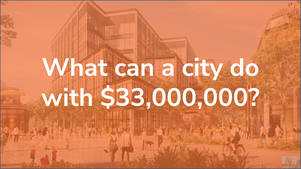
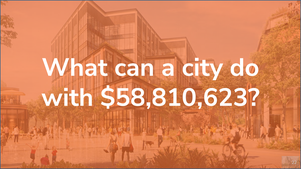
$33,000,000: $33,000,000 -> $58,810,623 (180, 98)
